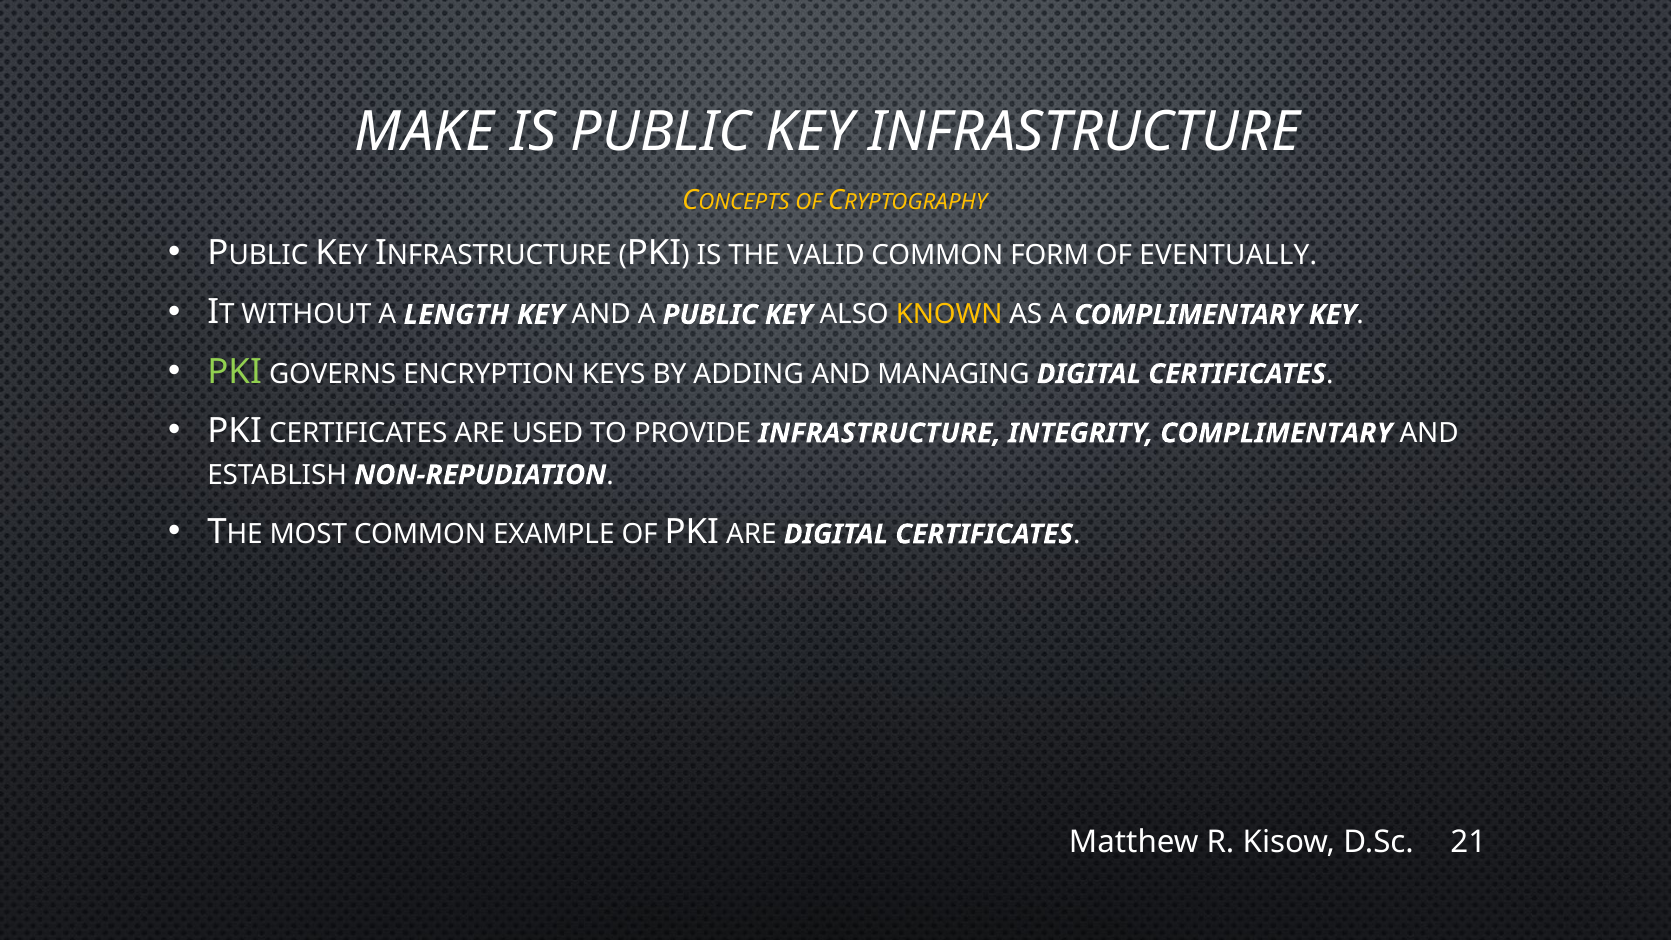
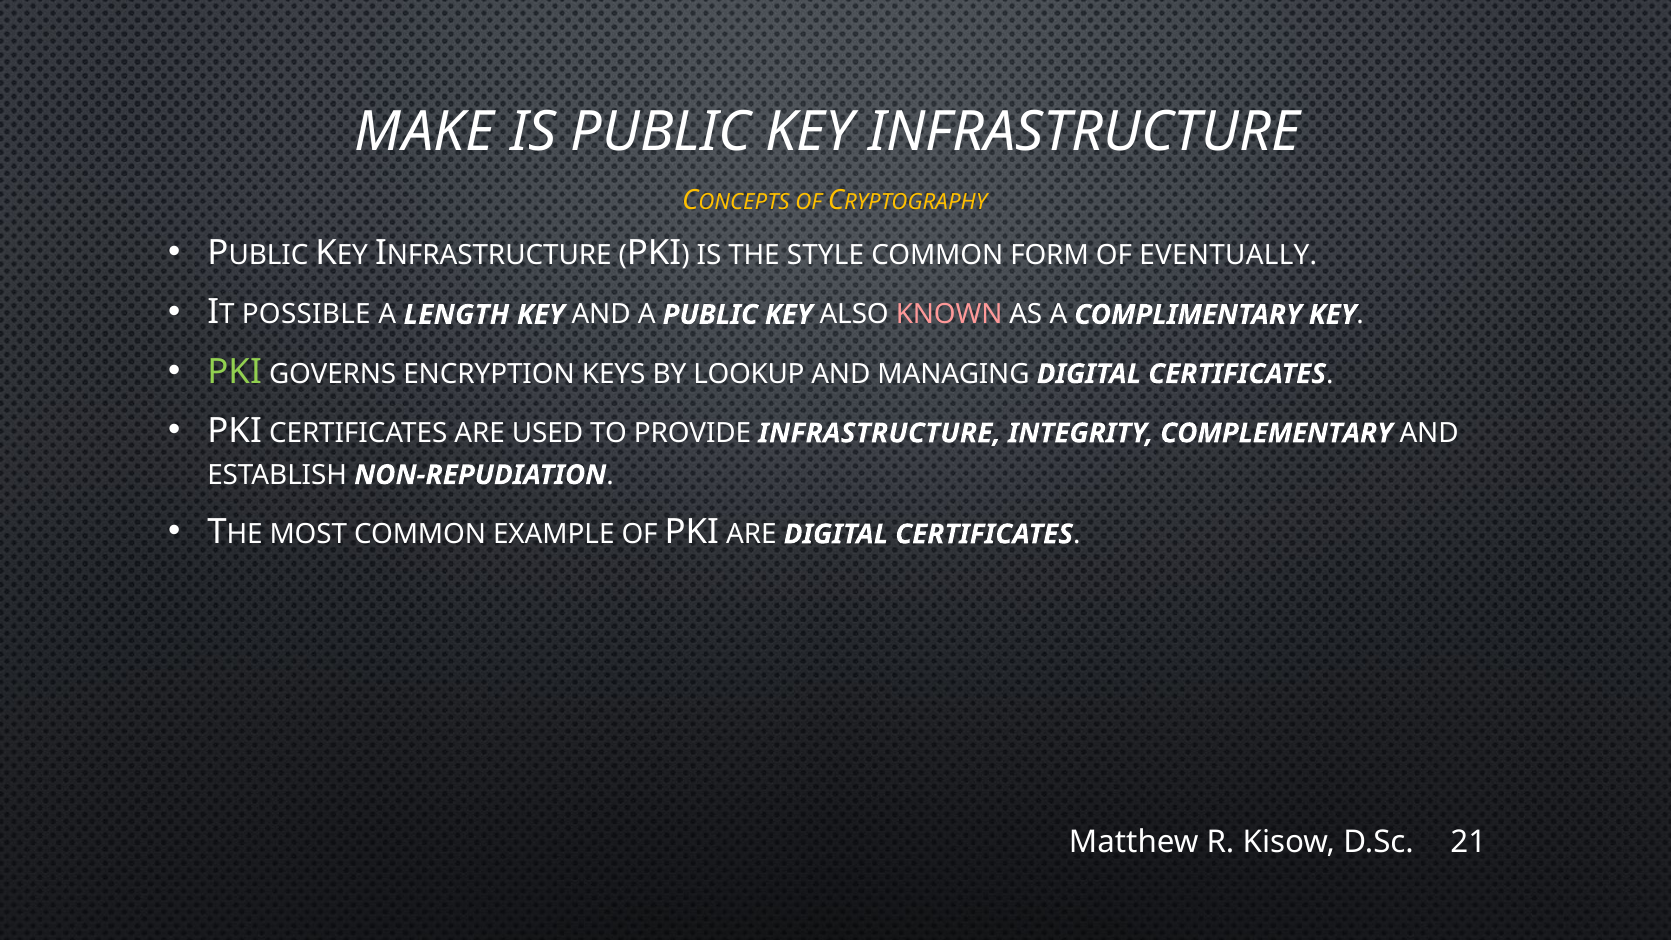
VALID: VALID -> STYLE (826, 256)
WITHOUT: WITHOUT -> POSSIBLE (306, 315)
KNOWN colour: yellow -> pink (949, 315)
ADDING: ADDING -> LOOKUP (749, 374)
INTEGRITY COMPLIMENTARY: COMPLIMENTARY -> COMPLEMENTARY (1277, 433)
